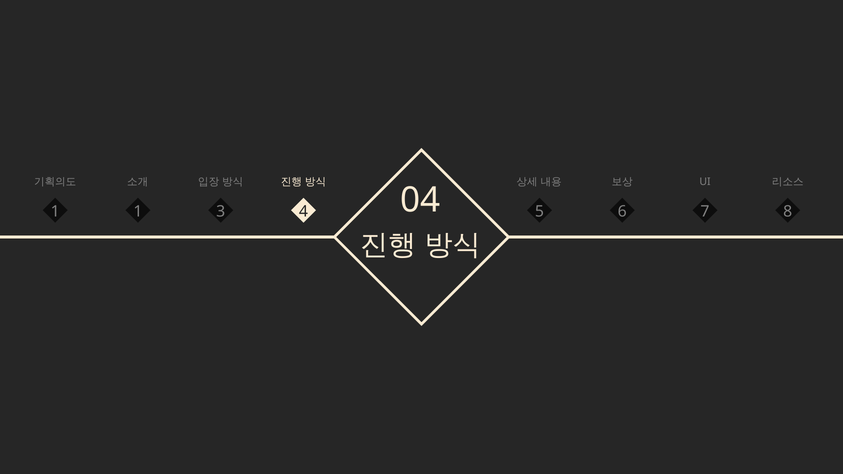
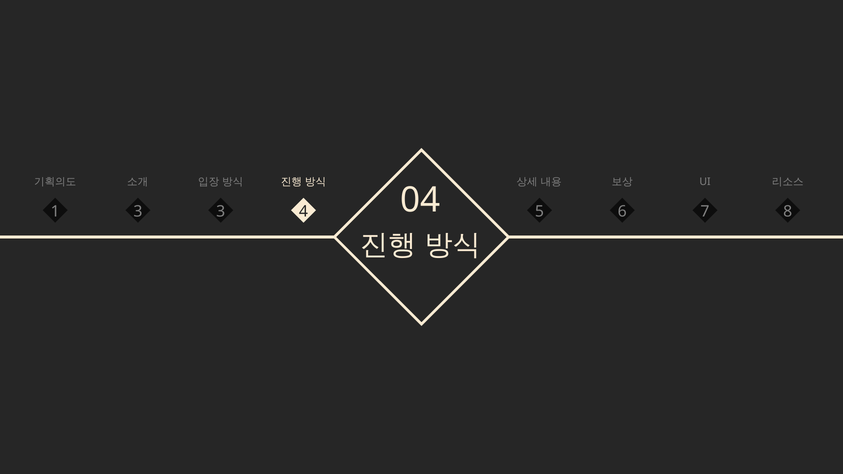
1 1: 1 -> 3 (138, 211)
